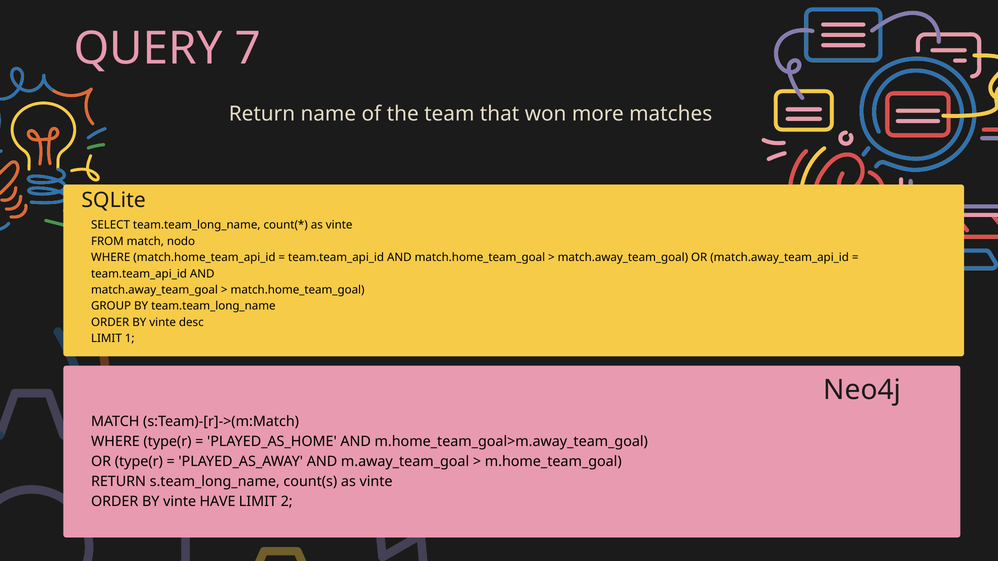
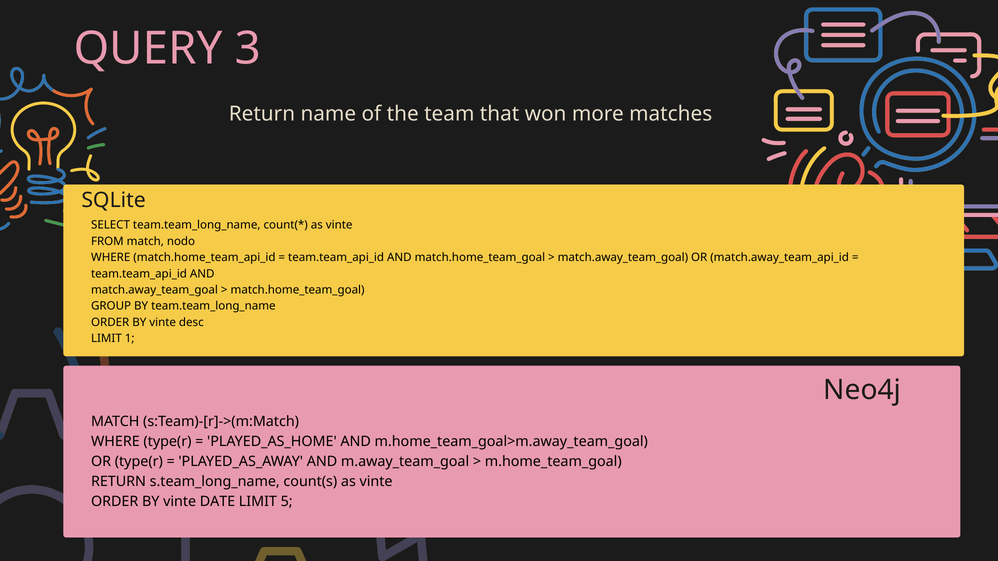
7: 7 -> 3 (248, 49)
HAVE: HAVE -> DATE (218, 502)
2: 2 -> 5 (287, 502)
